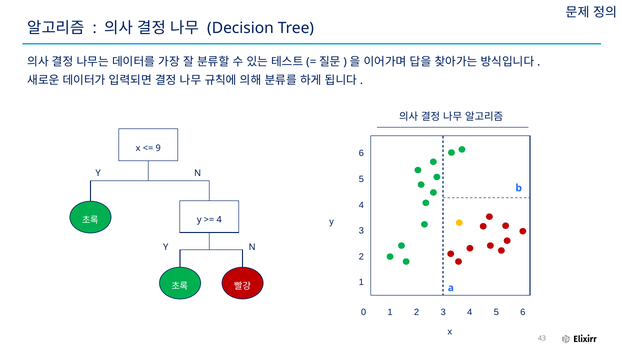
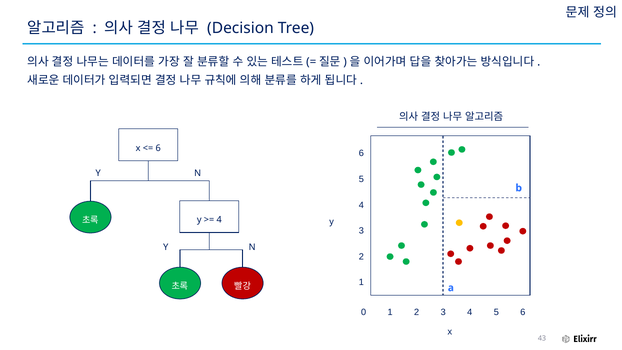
9: 9 -> 6 (158, 148)
